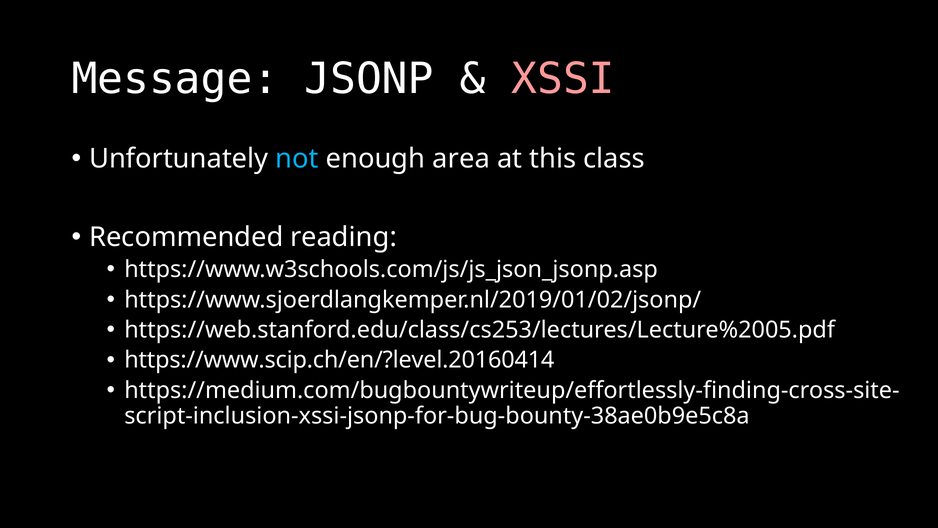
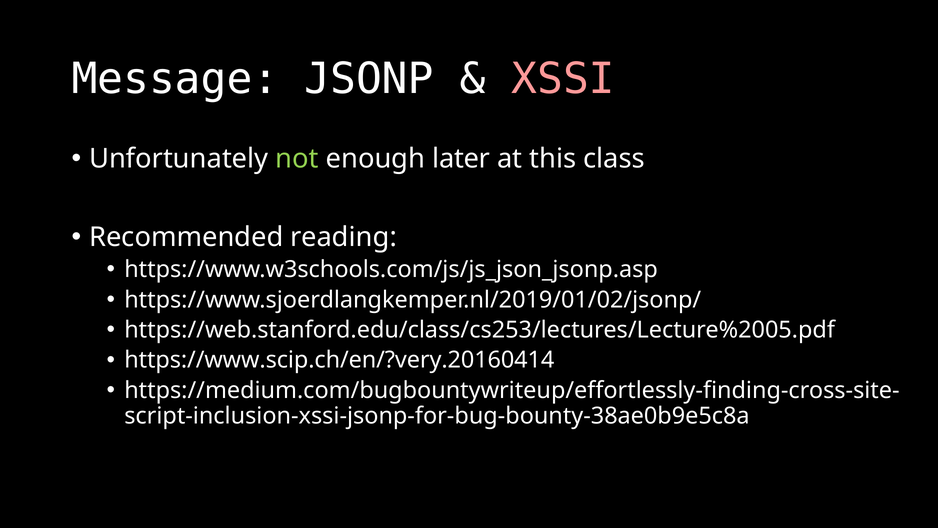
not colour: light blue -> light green (297, 159)
area: area -> later (461, 159)
https://www.scip.ch/en/?level.20160414: https://www.scip.ch/en/?level.20160414 -> https://www.scip.ch/en/?very.20160414 (339, 360)
